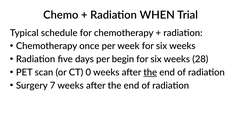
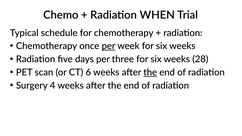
per underline: none -> present (109, 46)
begin: begin -> three (123, 59)
0: 0 -> 6 (88, 72)
7: 7 -> 4 (53, 86)
